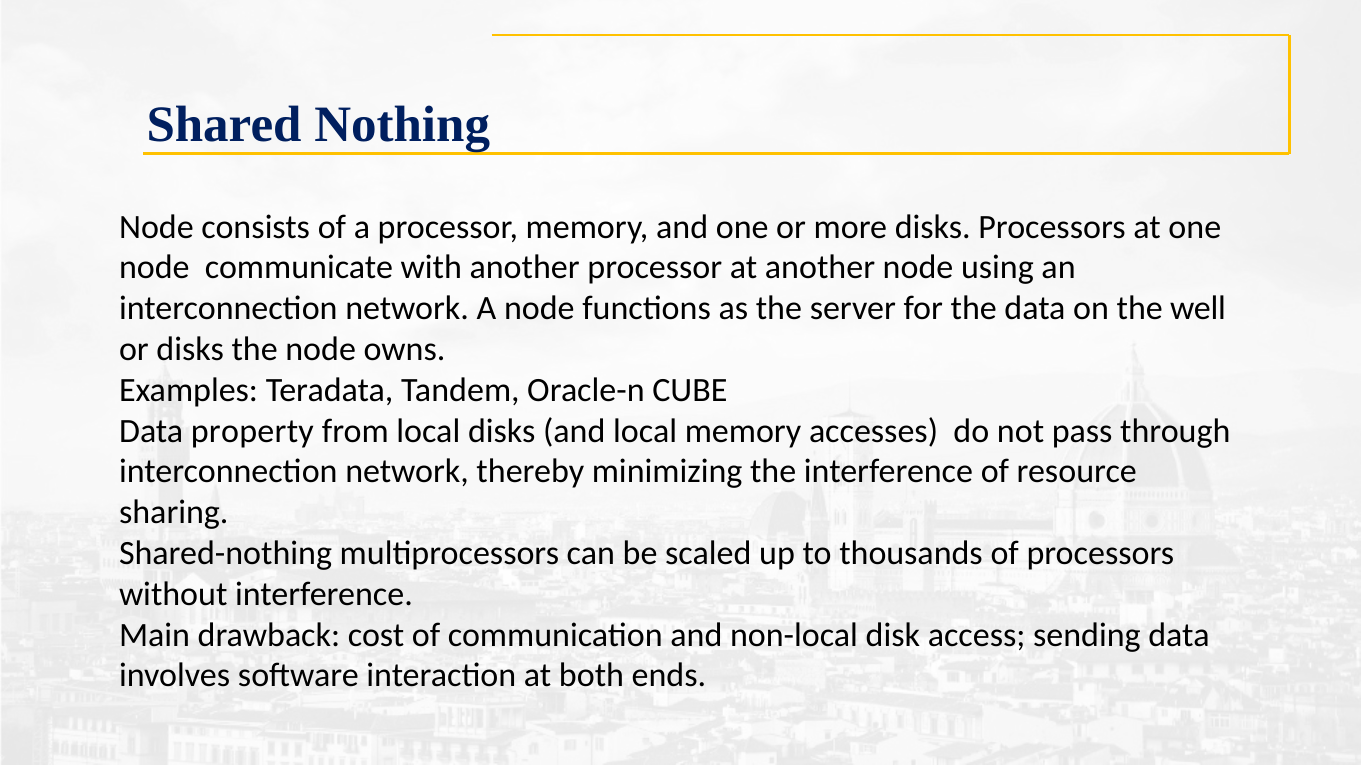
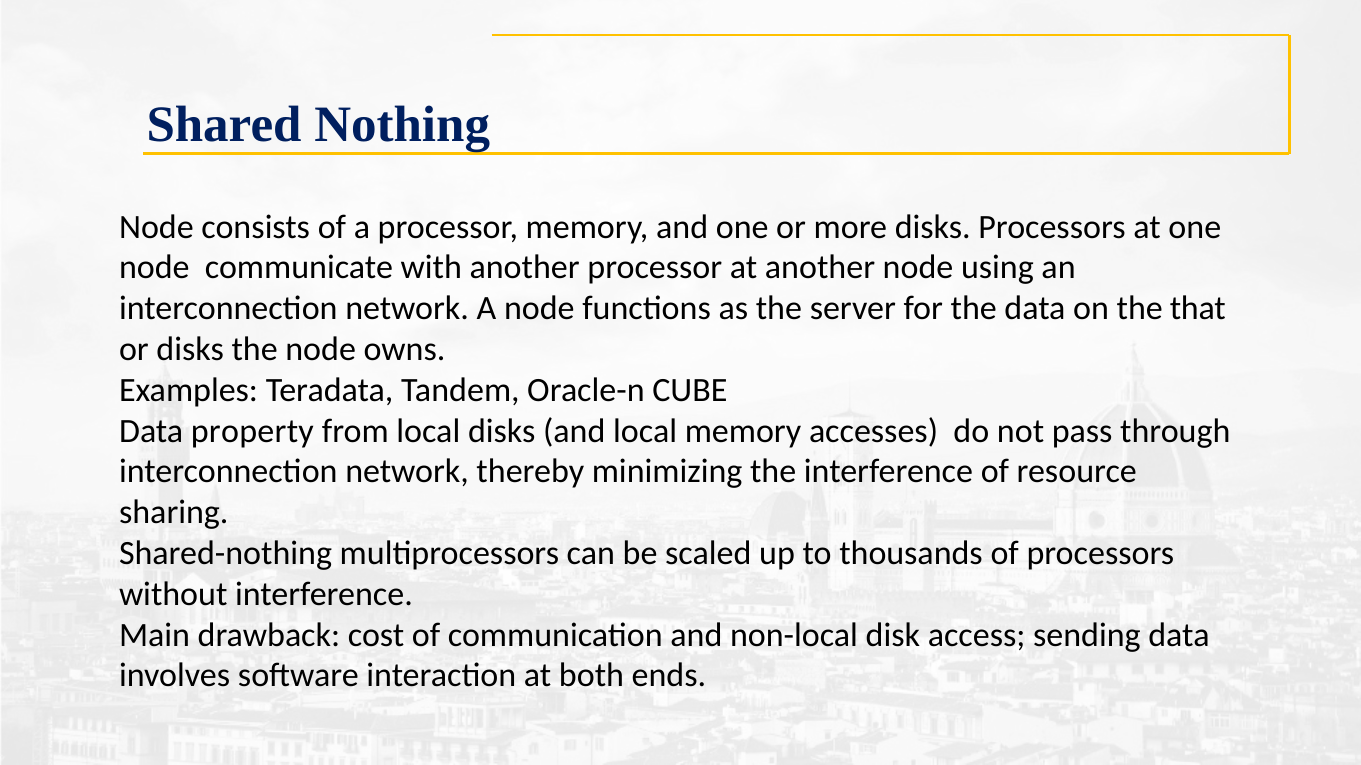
well: well -> that (1198, 309)
